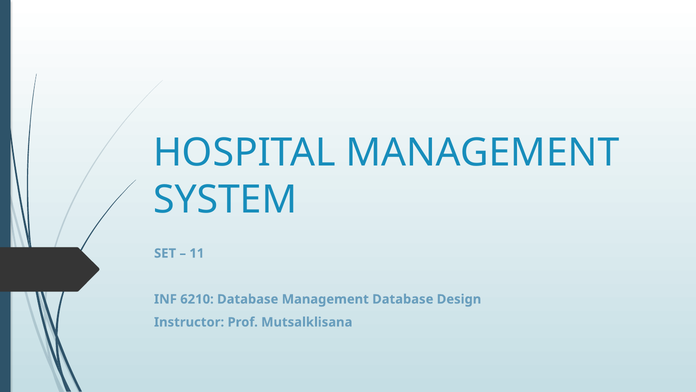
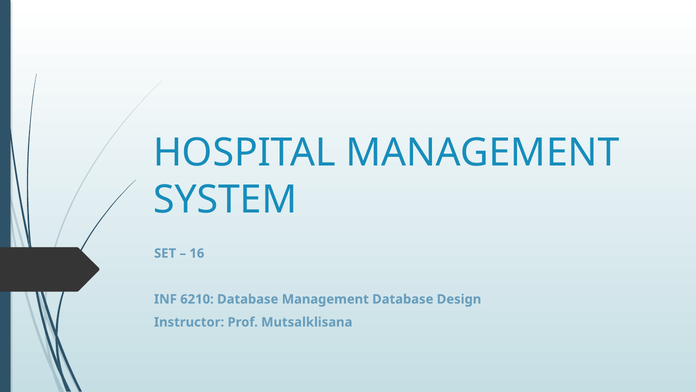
11: 11 -> 16 (197, 253)
